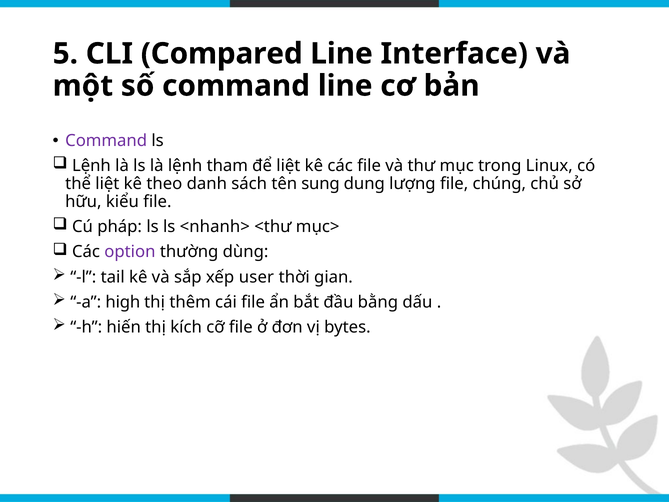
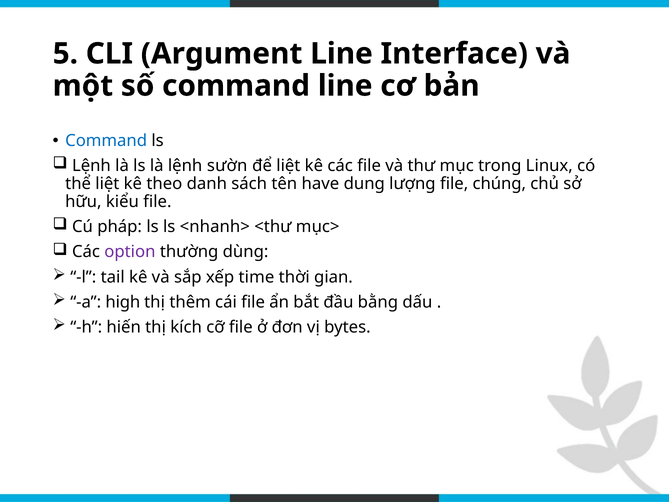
Compared: Compared -> Argument (222, 54)
Command colour: purple -> blue (106, 141)
tham: tham -> sườn (227, 166)
sung: sung -> have (320, 184)
user: user -> time (256, 277)
